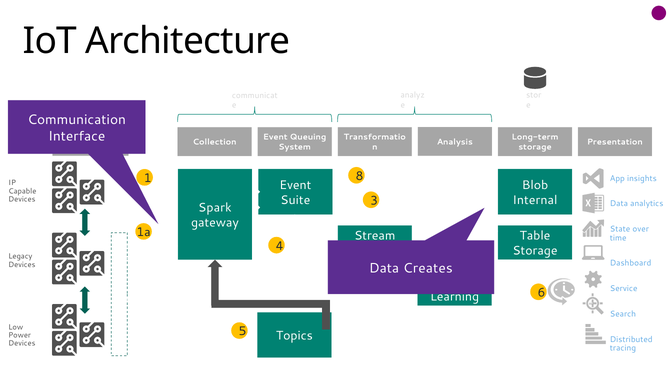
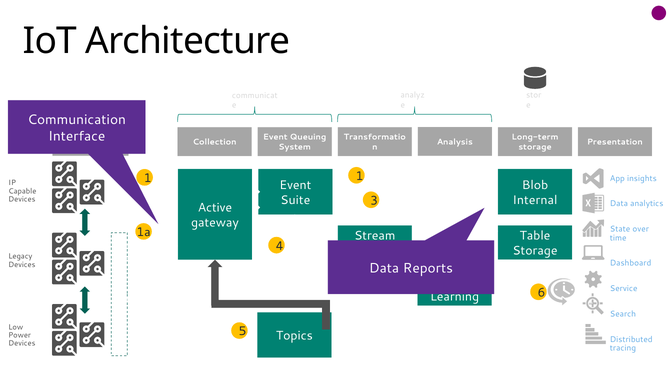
8: 8 -> 1 (359, 176)
Spark: Spark -> Active (215, 208)
Creates: Creates -> Reports (428, 268)
